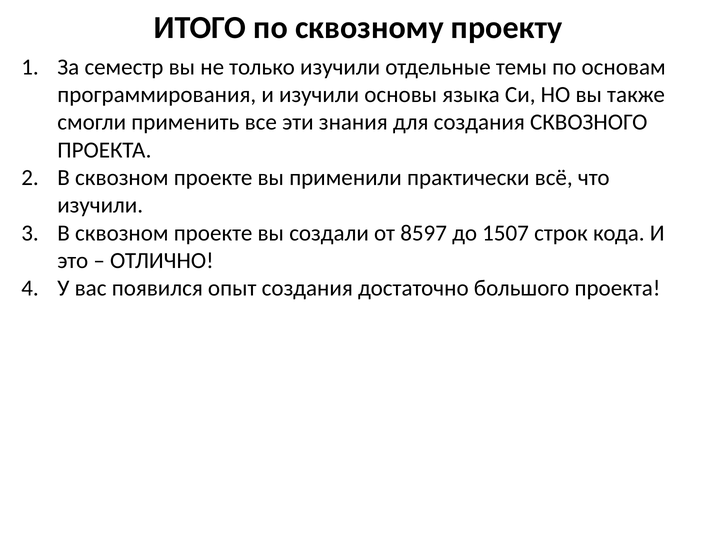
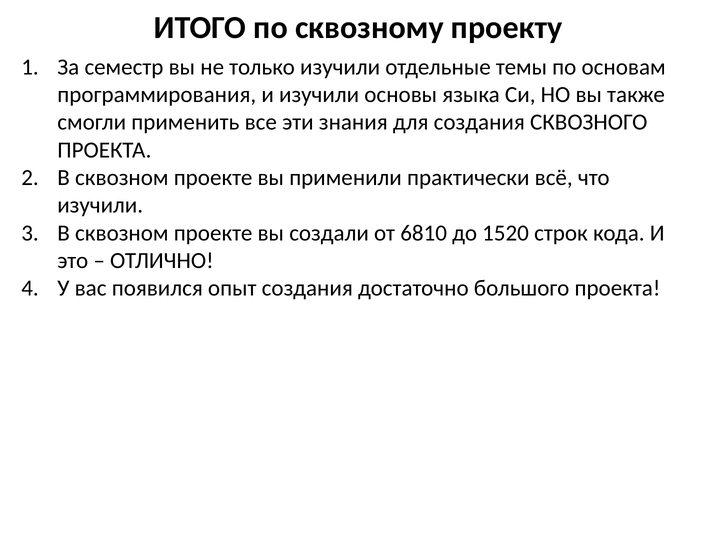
8597: 8597 -> 6810 (424, 233)
1507: 1507 -> 1520 (506, 233)
